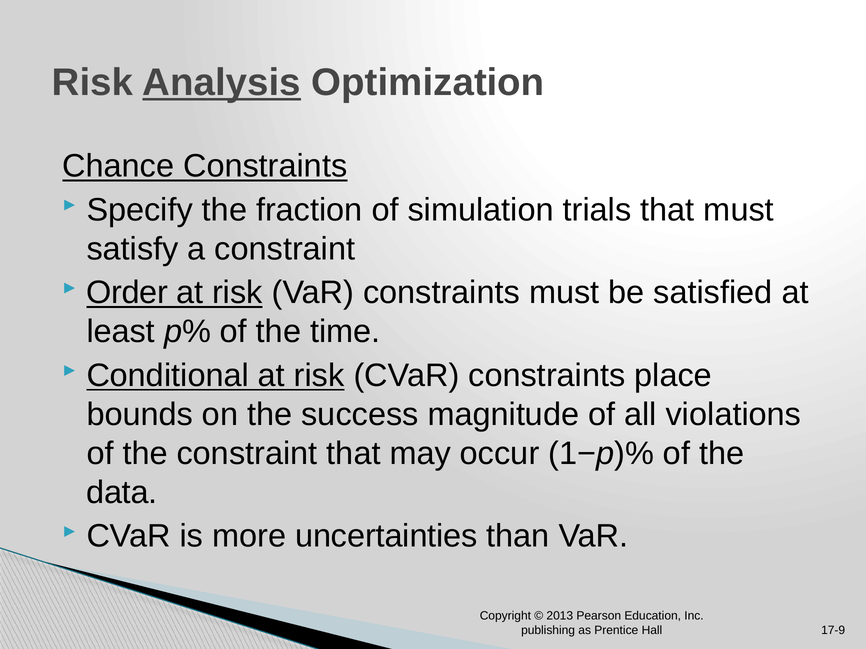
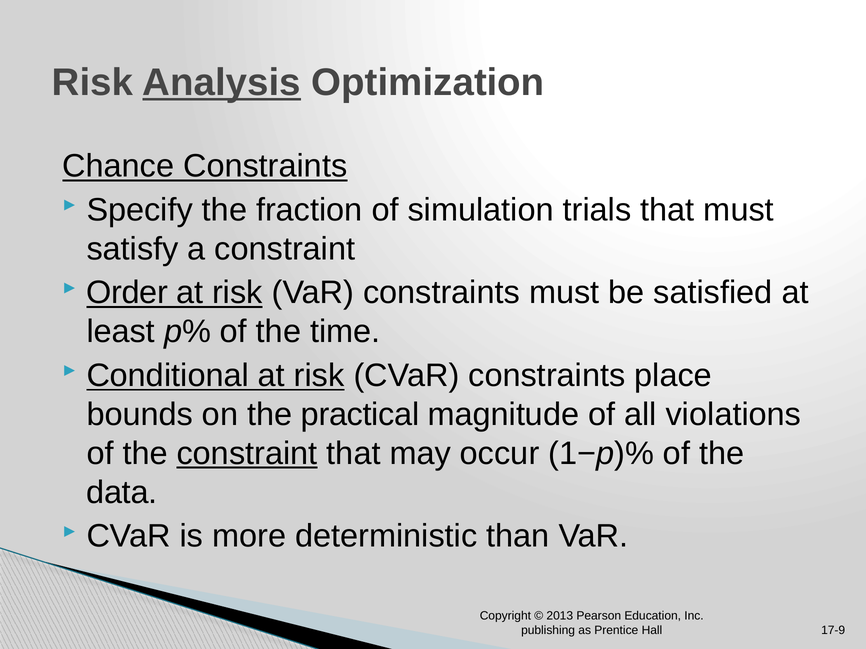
success: success -> practical (360, 415)
constraint underline: none -> present (247, 454)
uncertainties: uncertainties -> deterministic (386, 537)
